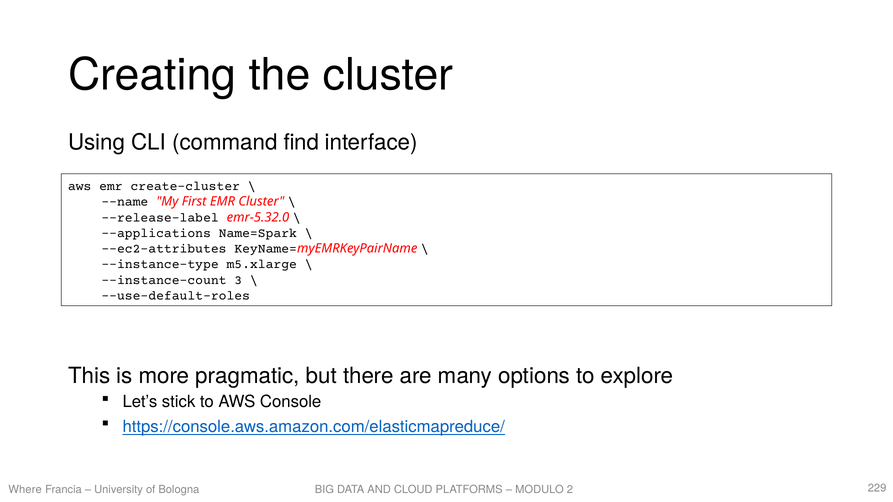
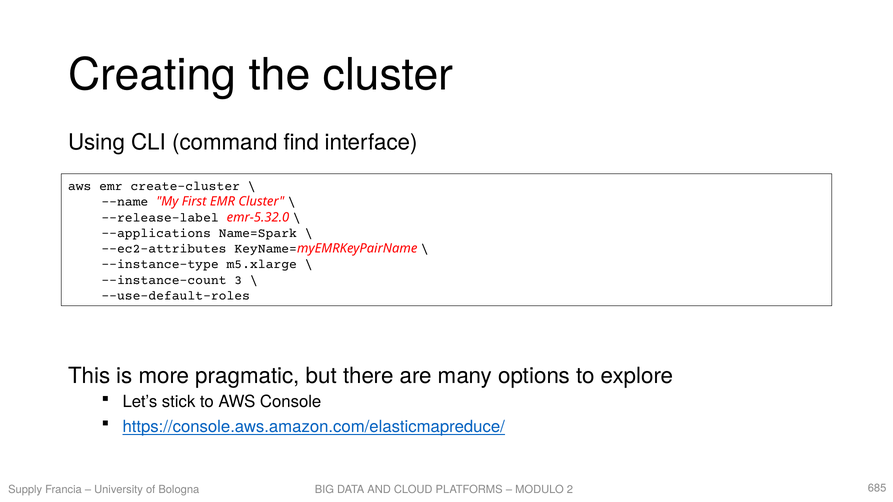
Where: Where -> Supply (25, 490)
229: 229 -> 685 (877, 488)
